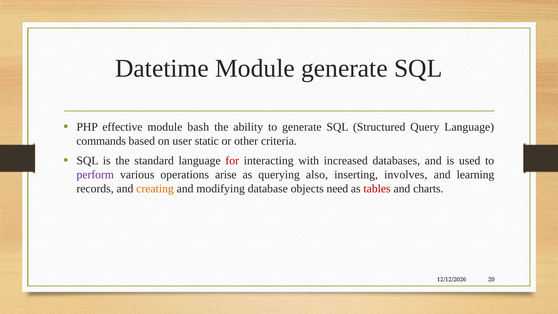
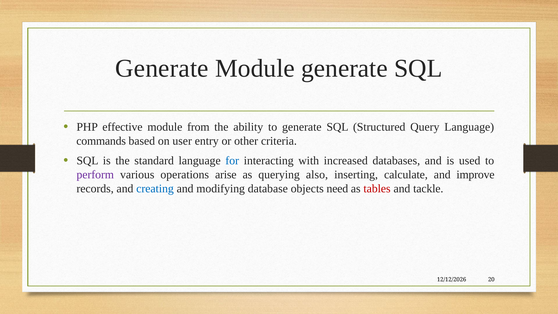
Datetime: Datetime -> Generate (162, 68)
bash: bash -> from (198, 127)
static: static -> entry (207, 141)
for colour: red -> blue (232, 161)
involves: involves -> calculate (406, 175)
learning: learning -> improve (476, 175)
creating colour: orange -> blue (155, 189)
charts: charts -> tackle (428, 189)
